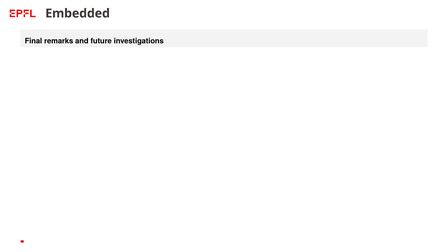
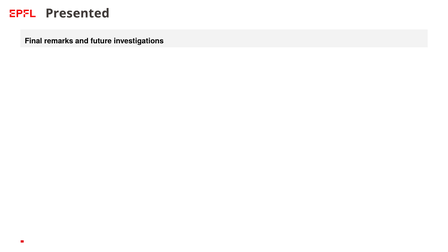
Embedded: Embedded -> Presented (77, 13)
